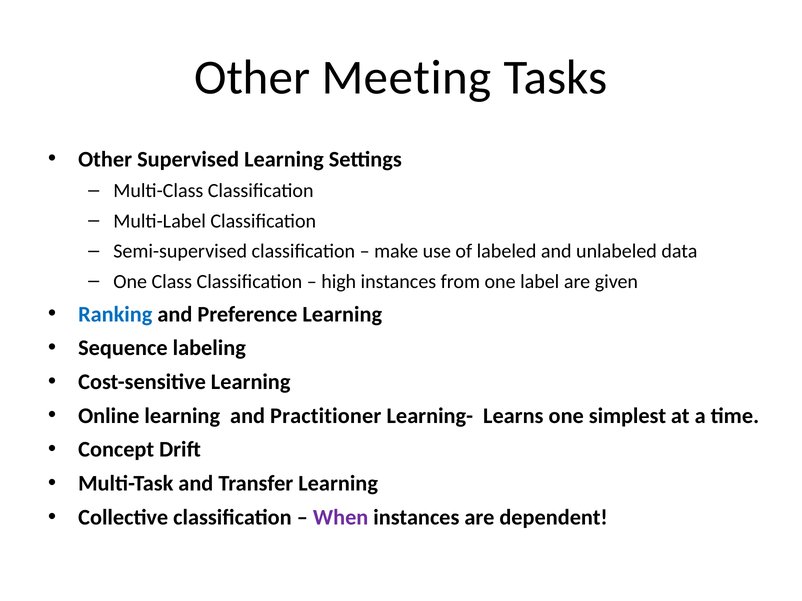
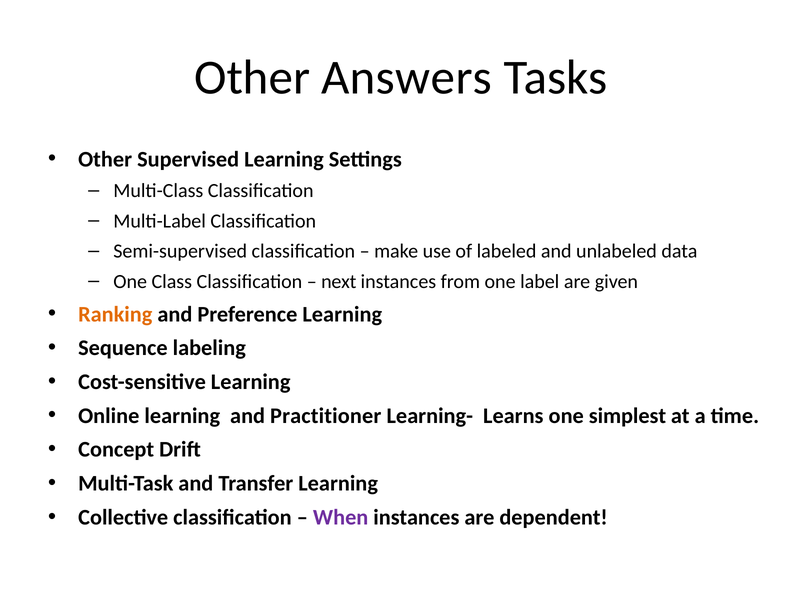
Meeting: Meeting -> Answers (407, 78)
high: high -> next (339, 282)
Ranking colour: blue -> orange (115, 314)
